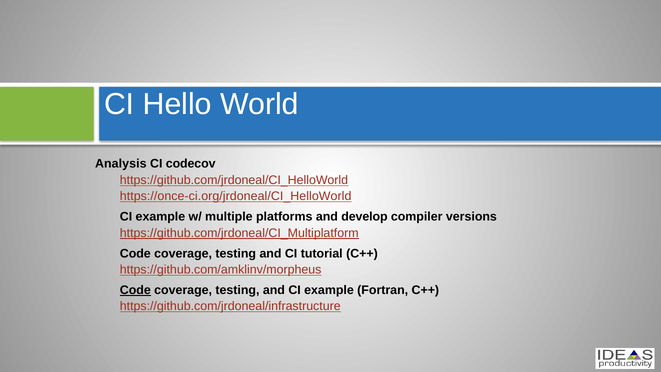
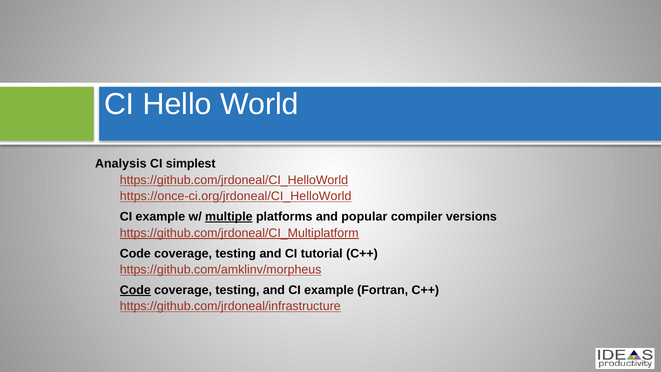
codecov: codecov -> simplest (191, 164)
multiple underline: none -> present (229, 217)
develop: develop -> popular (364, 217)
